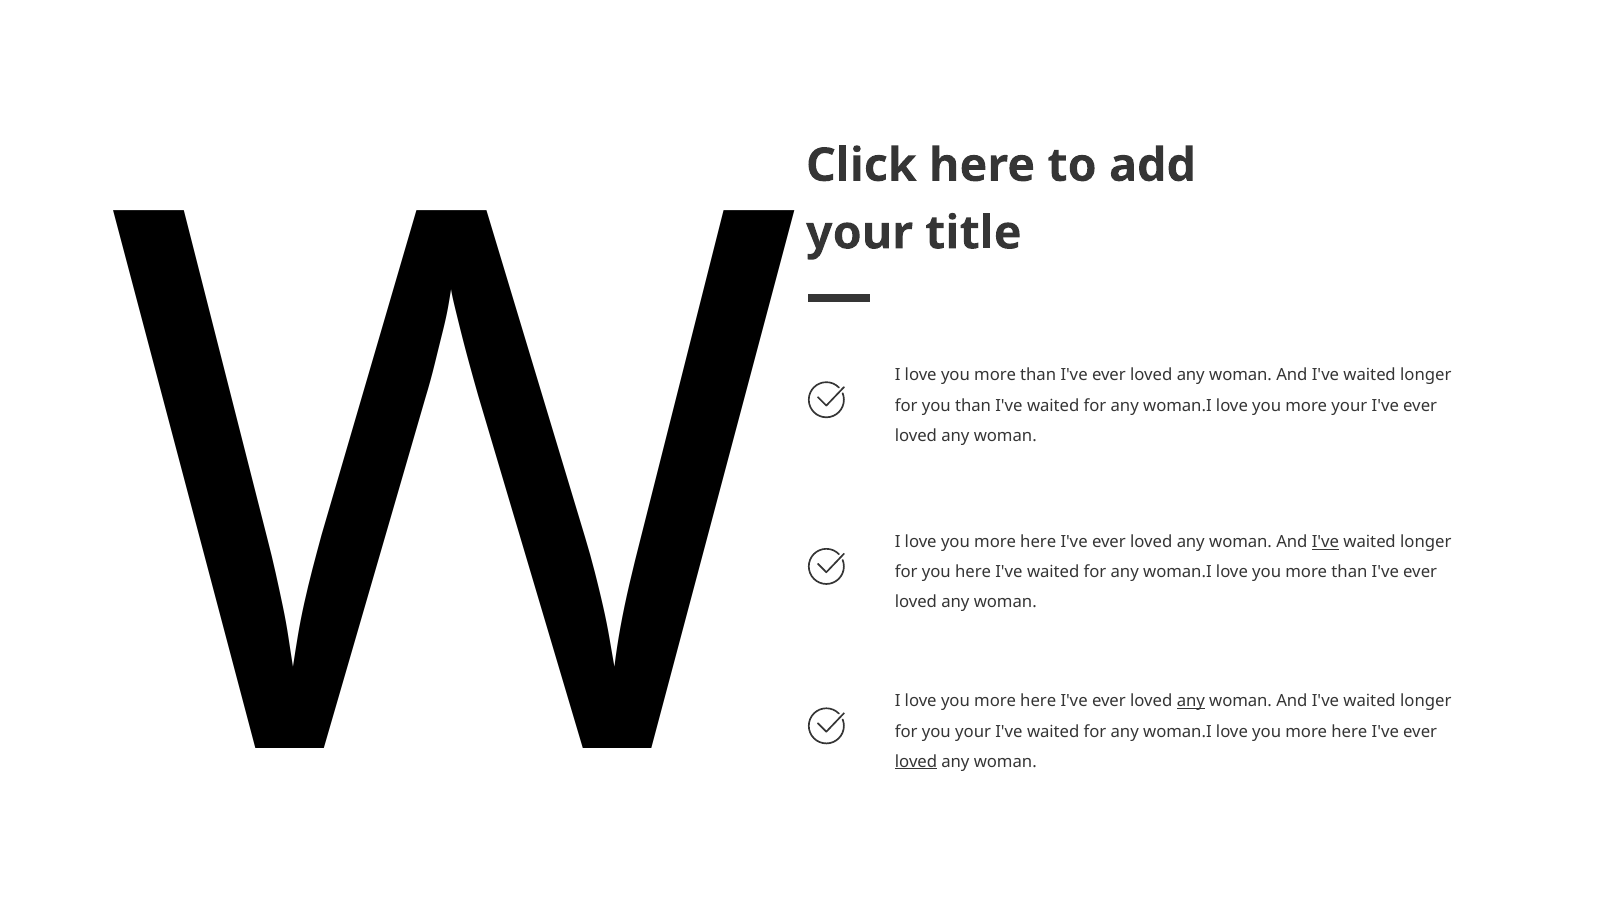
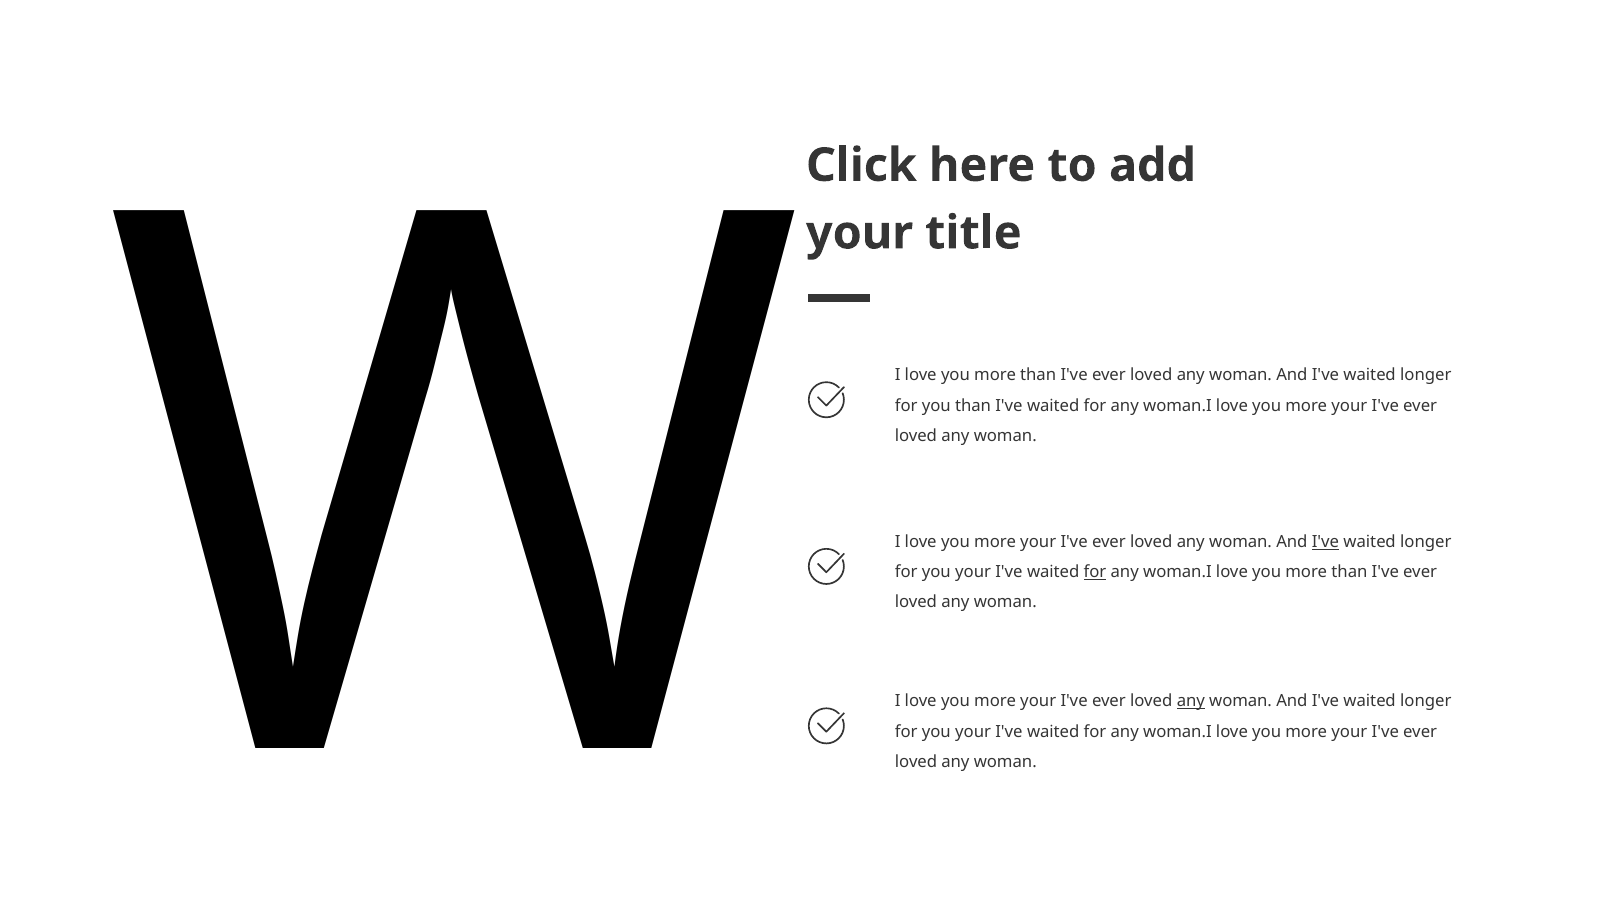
here: here -> your (1038, 542)
here: here -> your (973, 572)
for underline: none -> present (1095, 572)
here: here -> your (1038, 701)
here: here -> your (1349, 731)
loved underline: present -> none (916, 761)
